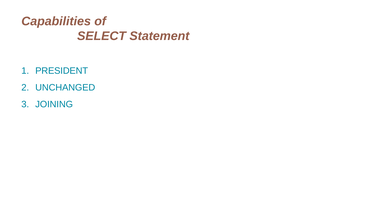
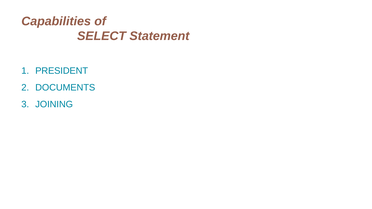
UNCHANGED: UNCHANGED -> DOCUMENTS (65, 88)
